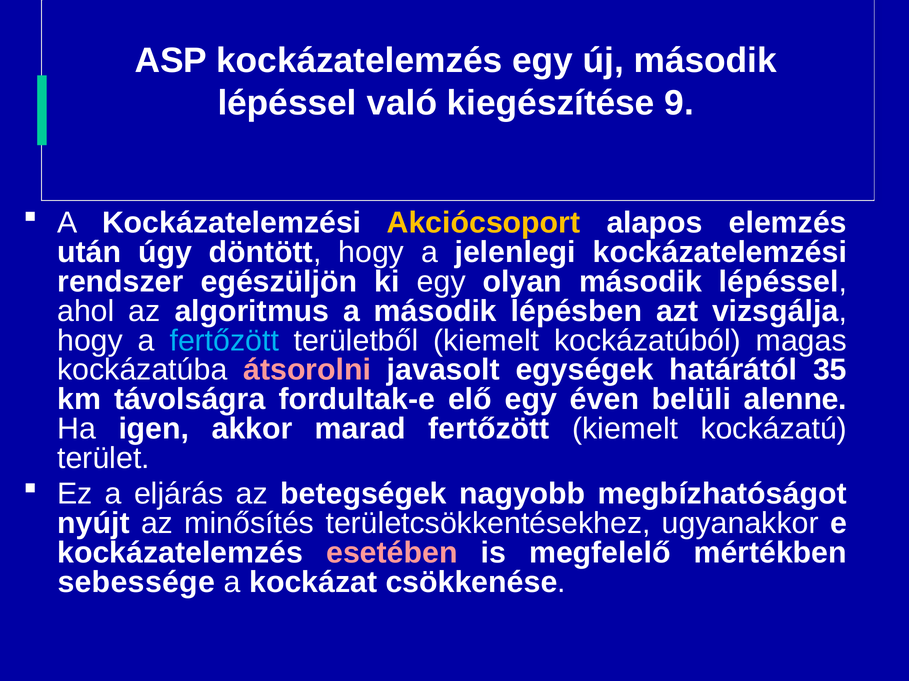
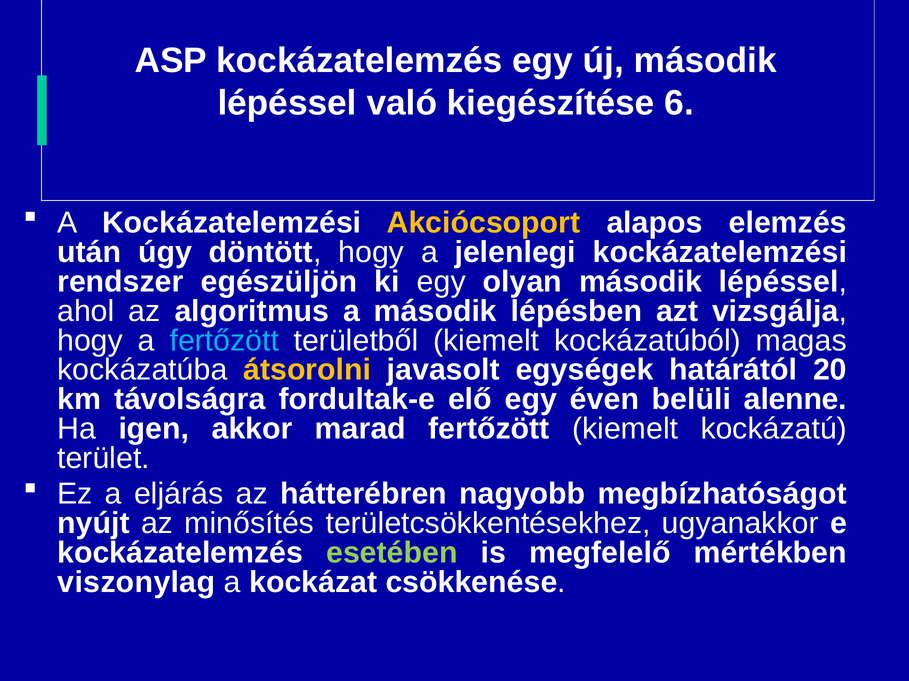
9: 9 -> 6 (679, 103)
átsorolni colour: pink -> yellow (307, 370)
35: 35 -> 20 (830, 370)
betegségek: betegségek -> hátterébren (364, 495)
esetében colour: pink -> light green (392, 553)
sebessége: sebessége -> viszonylag (136, 583)
